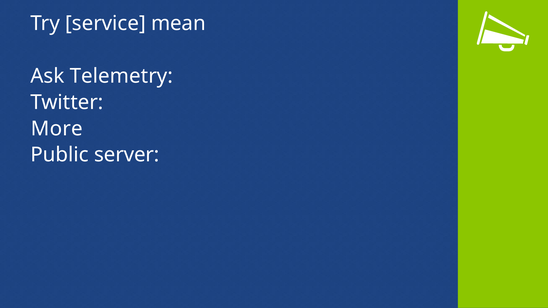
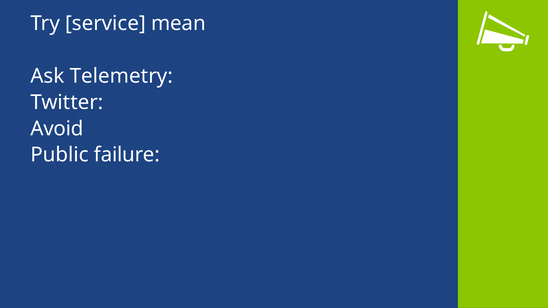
More: More -> Avoid (57, 129)
server: server -> failure (127, 155)
